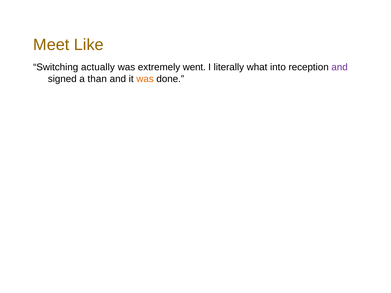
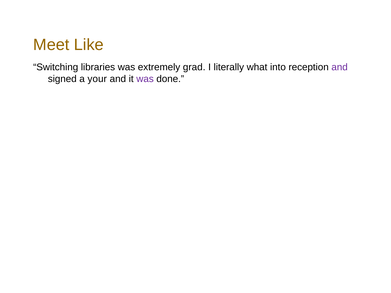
actually: actually -> libraries (98, 67)
went: went -> grad (194, 67)
than: than -> your (97, 79)
was colour: orange -> purple (145, 79)
